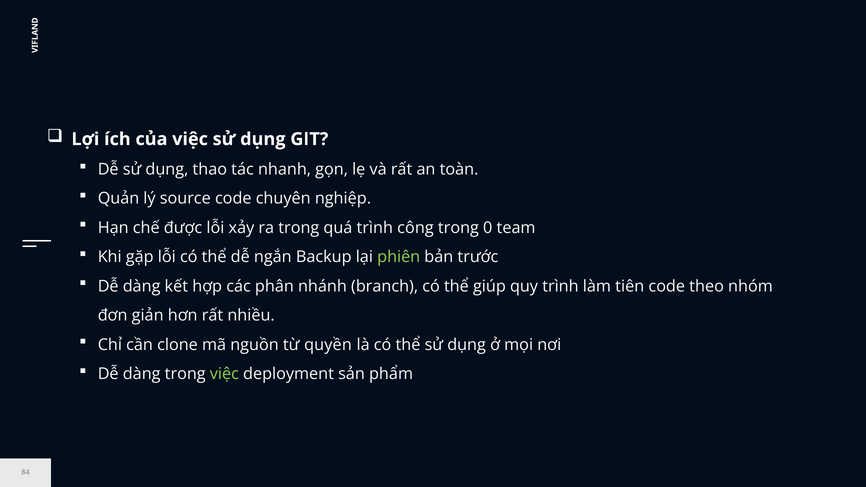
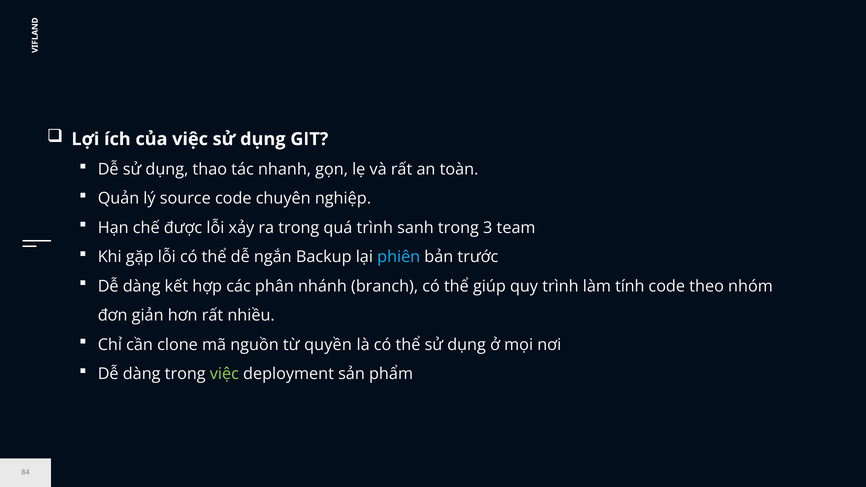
công: công -> sanh (415, 228)
0: 0 -> 3 (488, 228)
phiên colour: light green -> light blue (399, 257)
tiên: tiên -> tính (630, 286)
